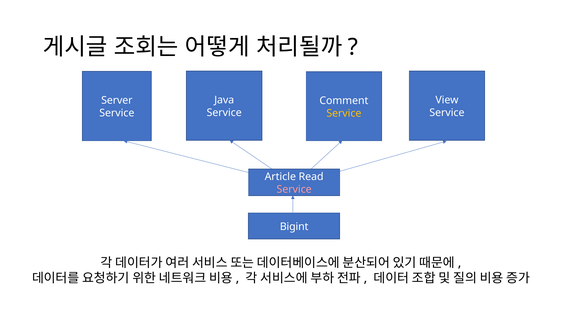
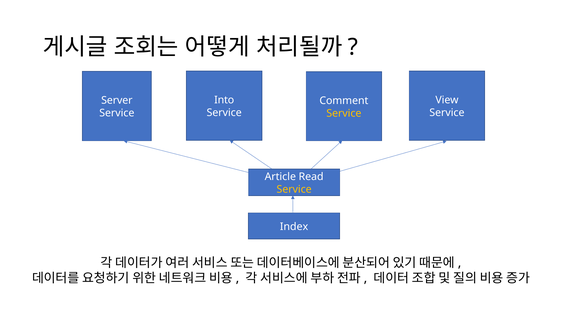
Java: Java -> Into (224, 100)
Service colour: pink -> yellow (294, 189)
Bigint: Bigint -> Index (294, 227)
